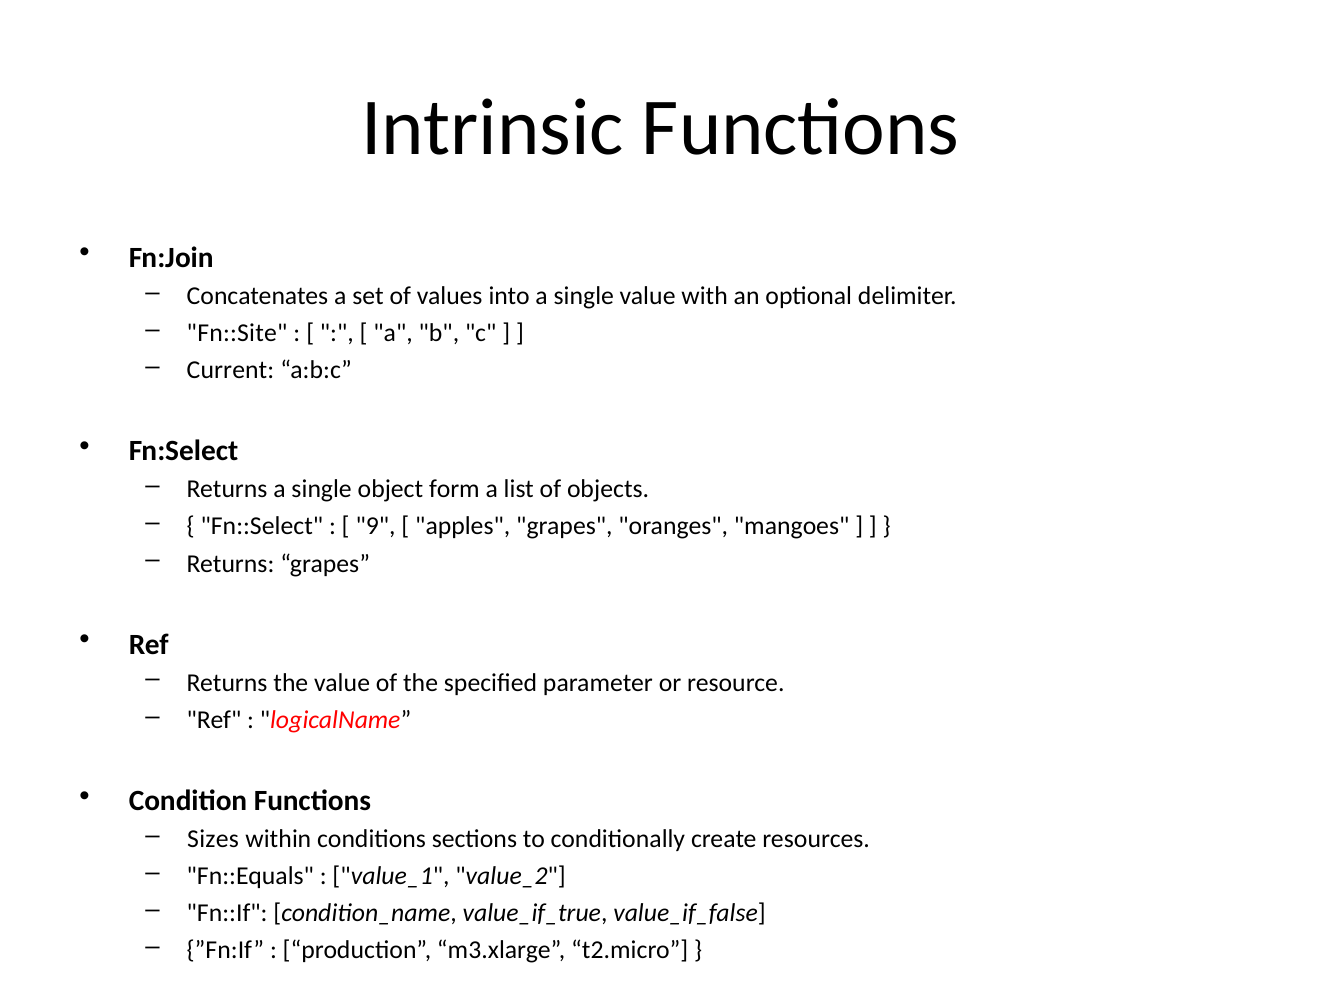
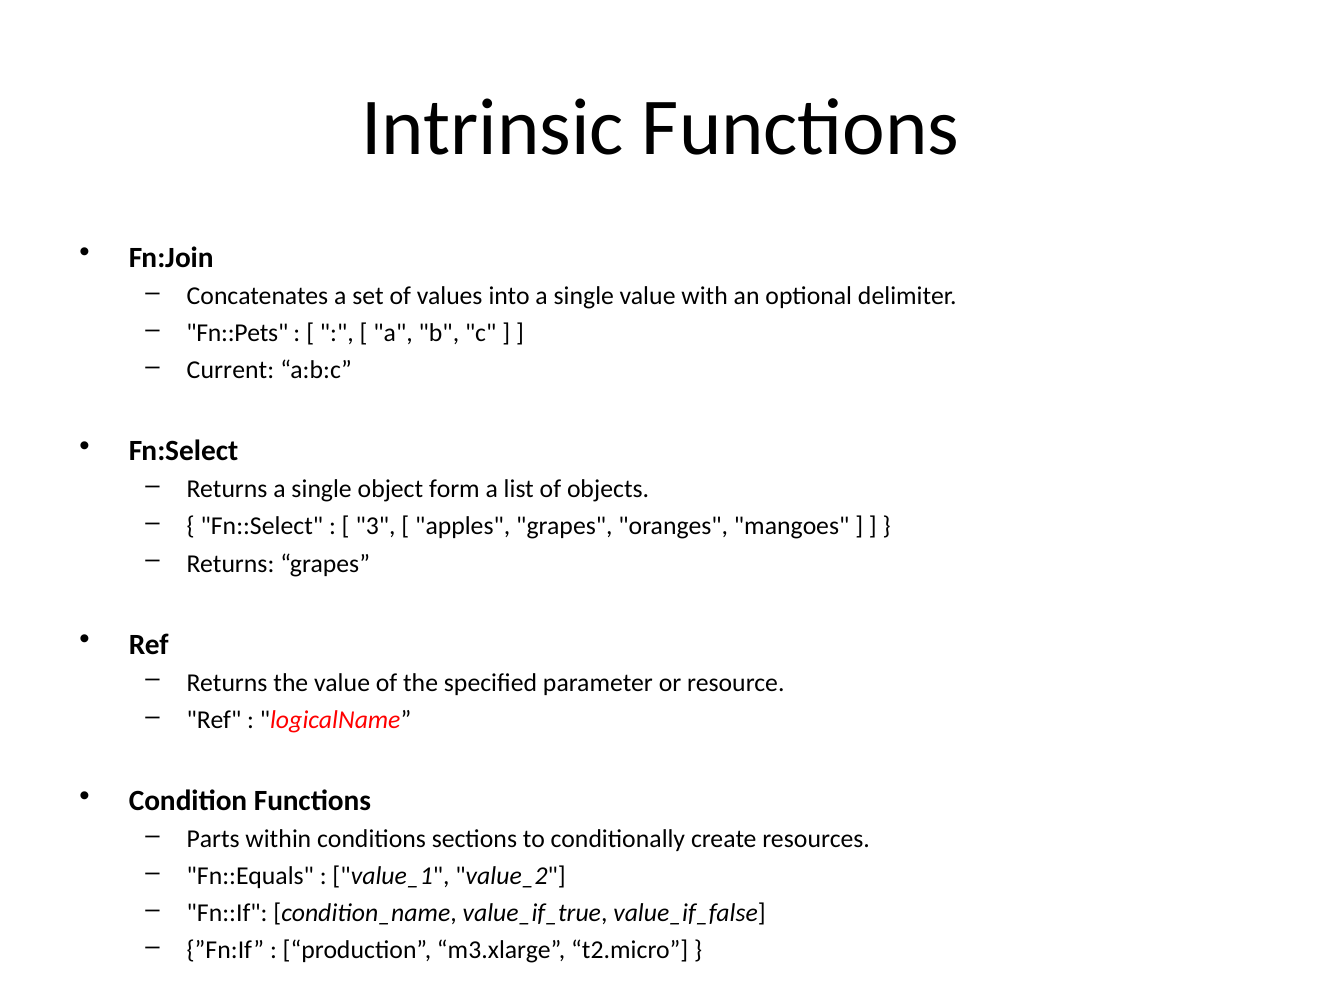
Fn::Site: Fn::Site -> Fn::Pets (237, 333)
9: 9 -> 3 (376, 527)
Sizes: Sizes -> Parts (213, 840)
